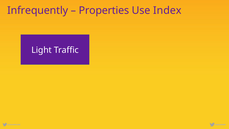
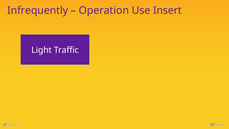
Properties: Properties -> Operation (104, 10)
Index: Index -> Insert (167, 10)
